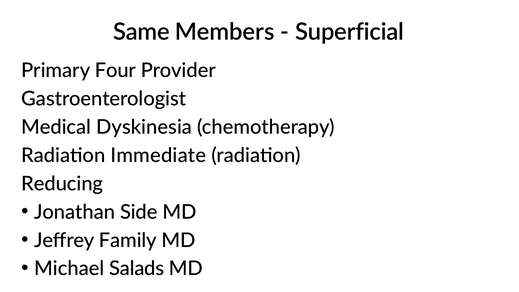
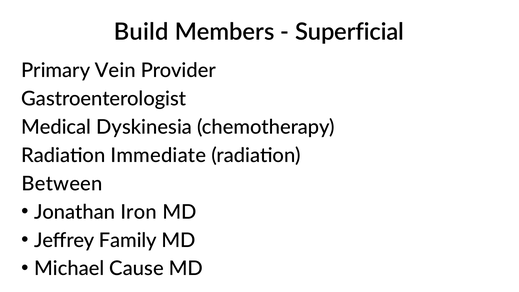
Same: Same -> Build (141, 32)
Four: Four -> Vein (115, 71)
Reducing: Reducing -> Between (62, 184)
Side: Side -> Iron (139, 212)
Salads: Salads -> Cause (137, 269)
